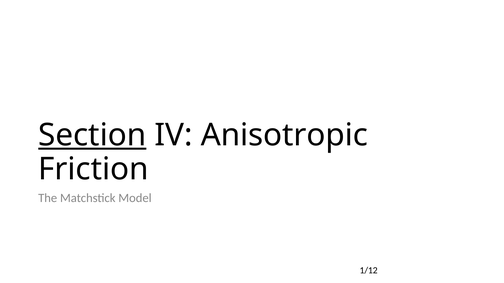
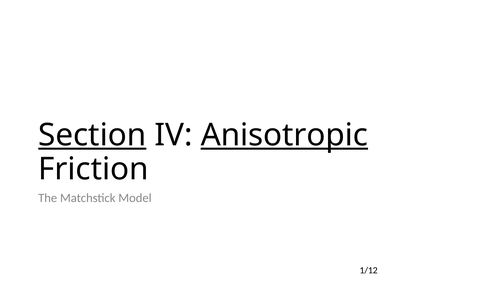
Anisotropic underline: none -> present (284, 135)
